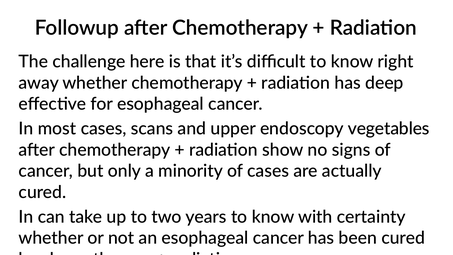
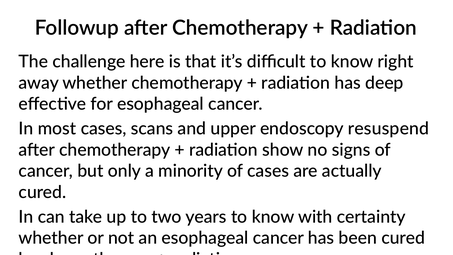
vegetables: vegetables -> resuspend (389, 129)
